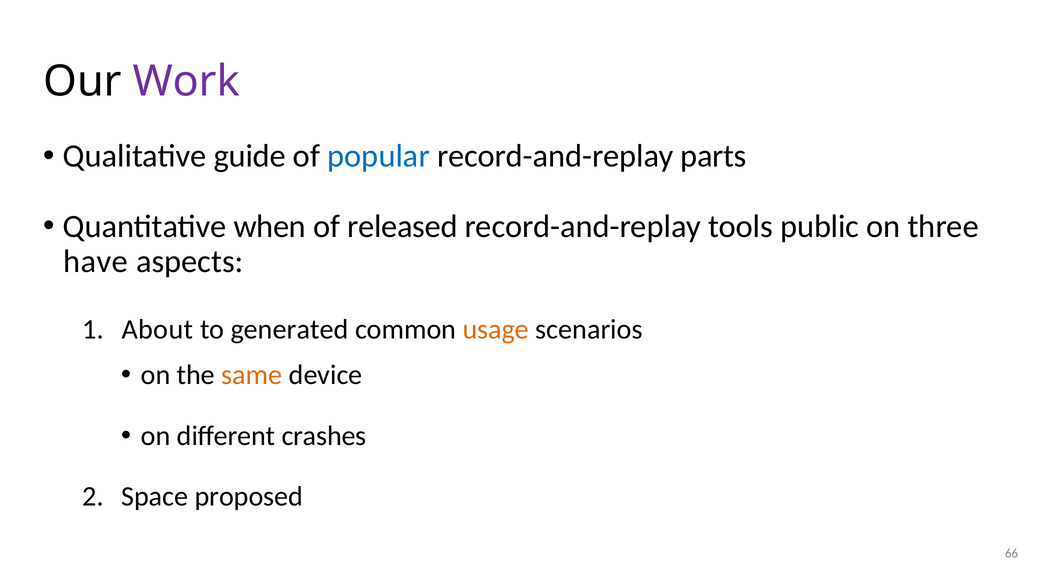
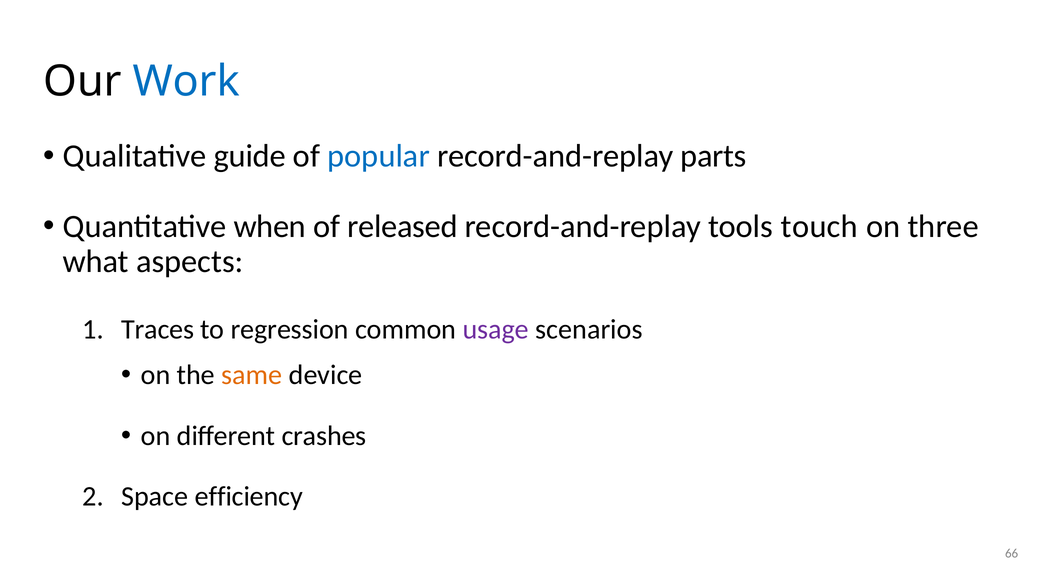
Work colour: purple -> blue (186, 82)
public: public -> touch (819, 226)
have: have -> what (96, 262)
About: About -> Traces (158, 329)
generated: generated -> regression (290, 329)
usage colour: orange -> purple (496, 329)
proposed: proposed -> efficiency (249, 497)
